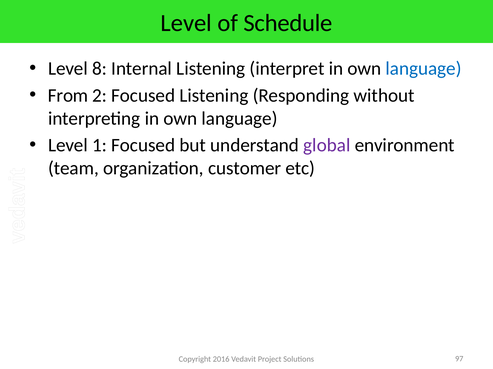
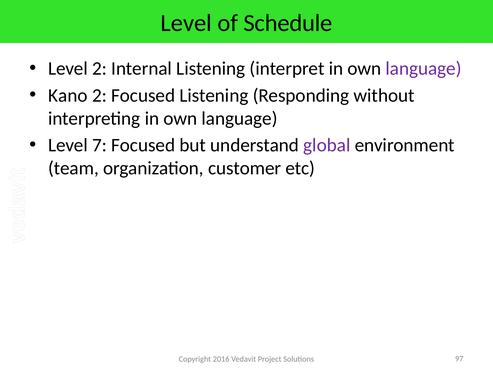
Level 8: 8 -> 2 (100, 69)
language colour: blue -> purple (424, 69)
From: From -> Kano (68, 96)
1: 1 -> 7 (100, 145)
